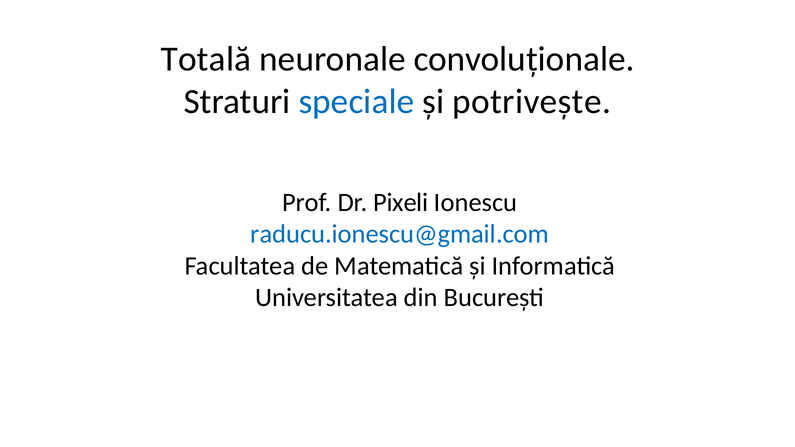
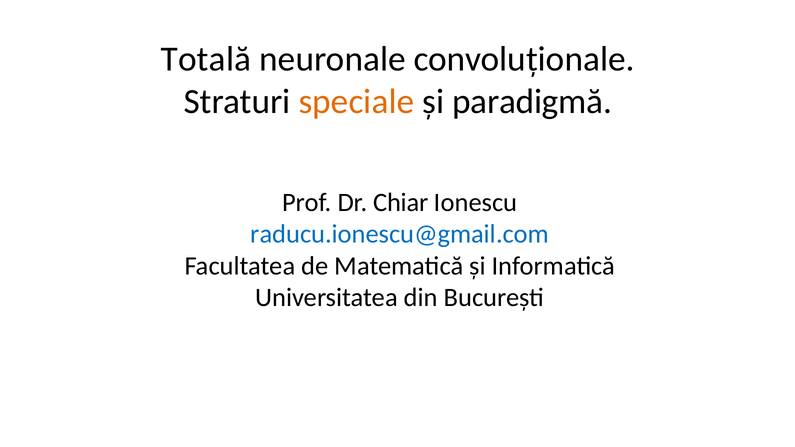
speciale colour: blue -> orange (356, 102)
potrivește: potrivește -> paradigmă (532, 102)
Pixeli: Pixeli -> Chiar (401, 202)
